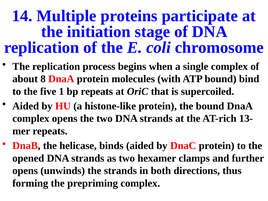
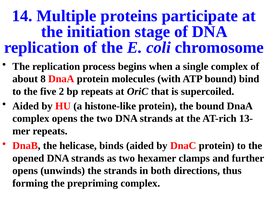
1: 1 -> 2 (61, 91)
